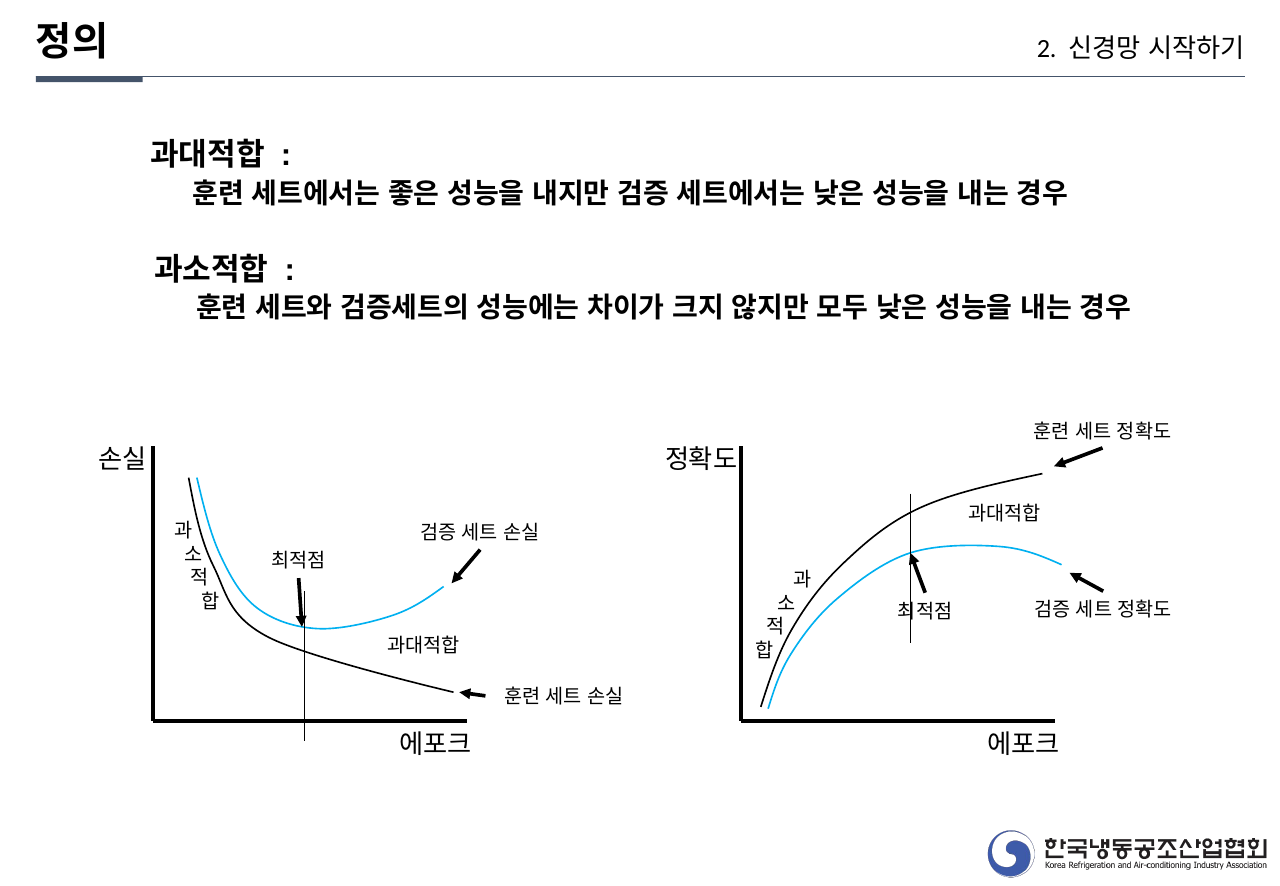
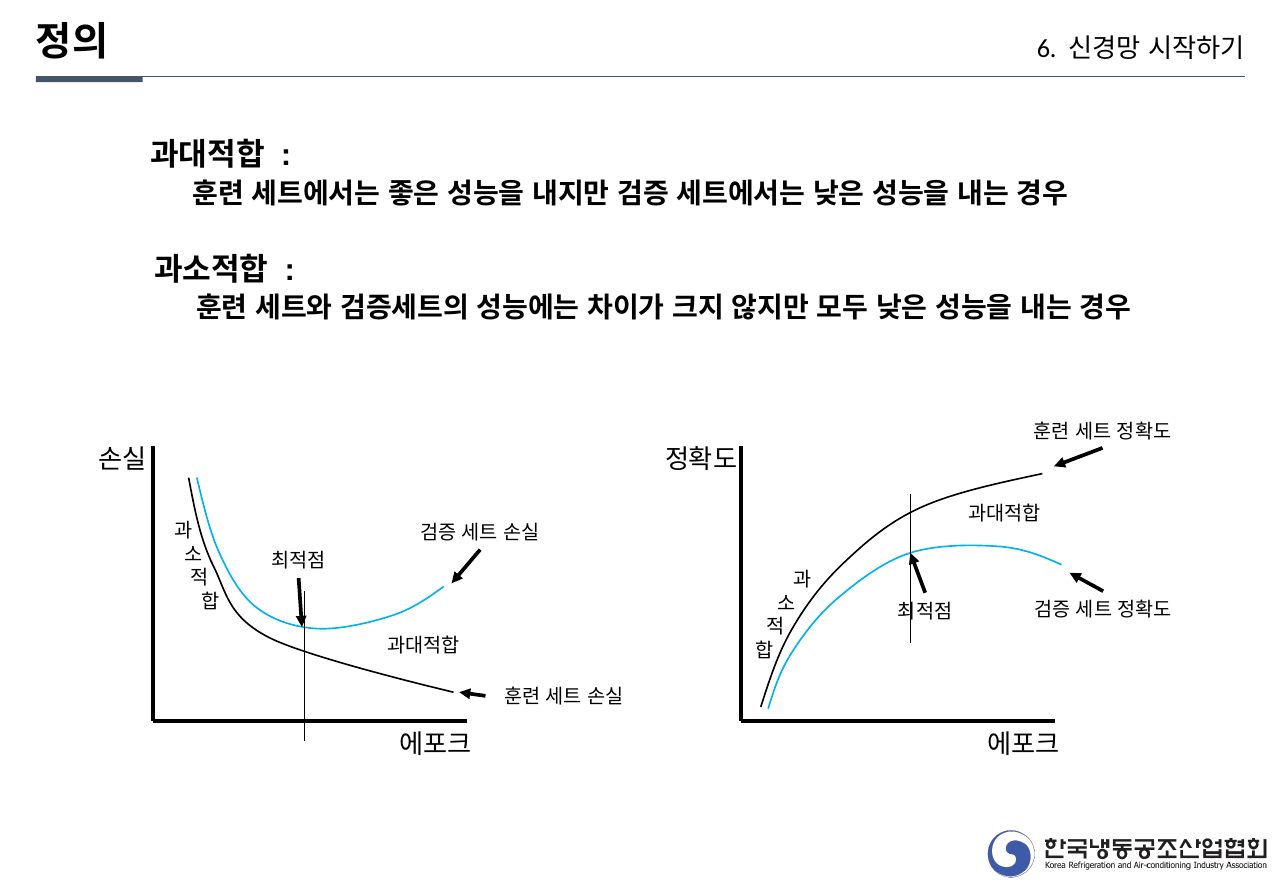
2: 2 -> 6 (1047, 48)
